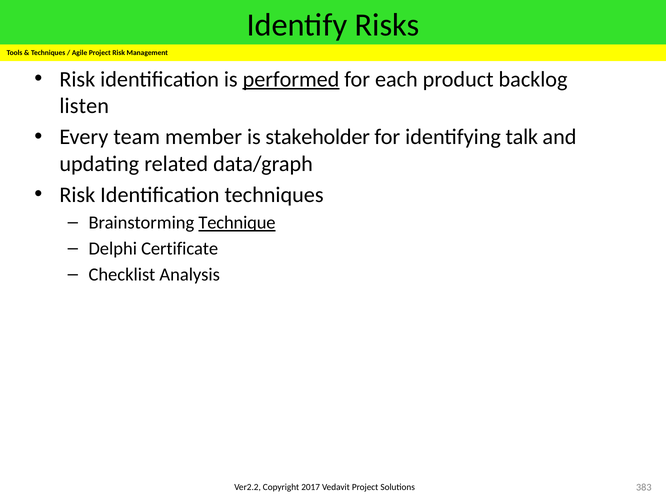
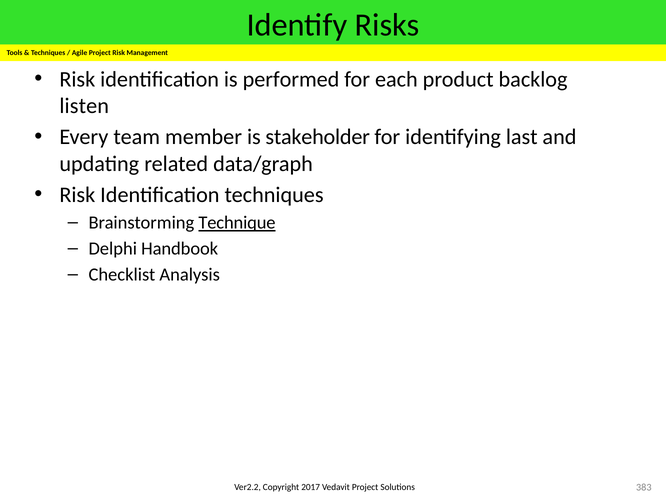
performed underline: present -> none (291, 79)
talk: talk -> last (522, 137)
Certificate: Certificate -> Handbook (180, 248)
